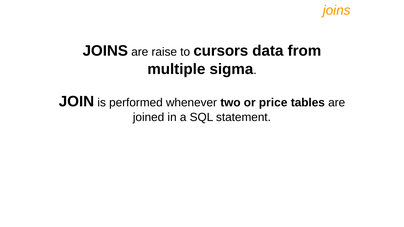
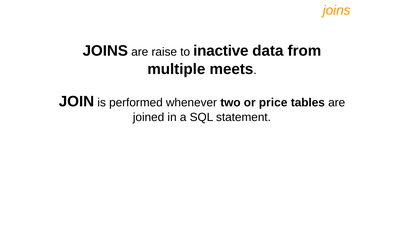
cursors: cursors -> inactive (221, 51)
sigma: sigma -> meets (231, 69)
